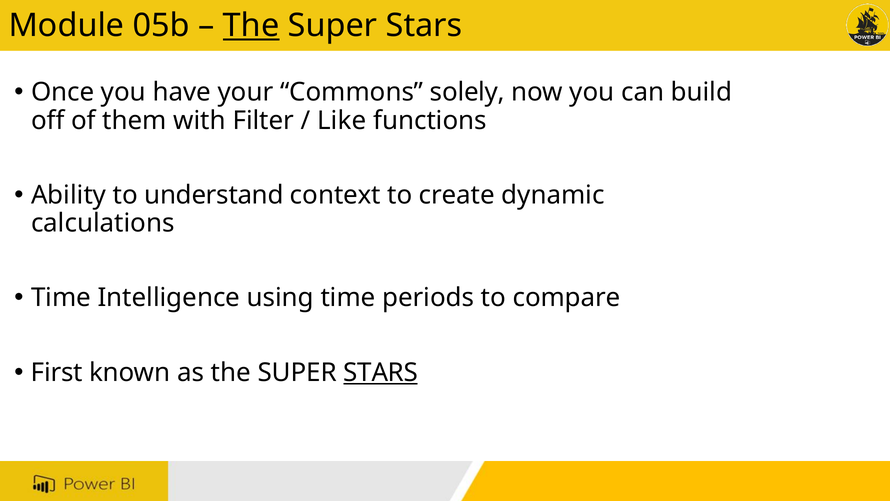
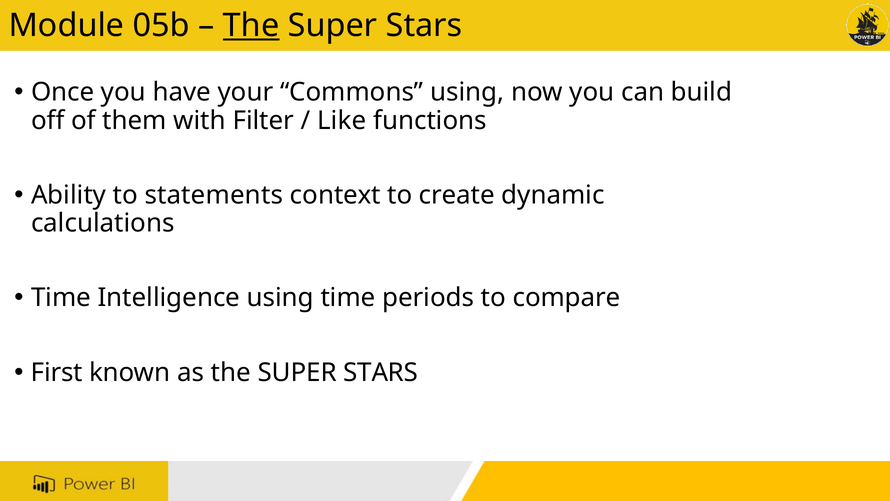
Commons solely: solely -> using (467, 92)
understand: understand -> statements (214, 195)
STARS underline: present -> none (381, 372)
